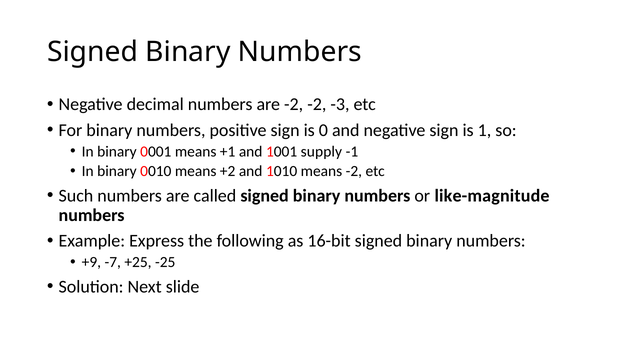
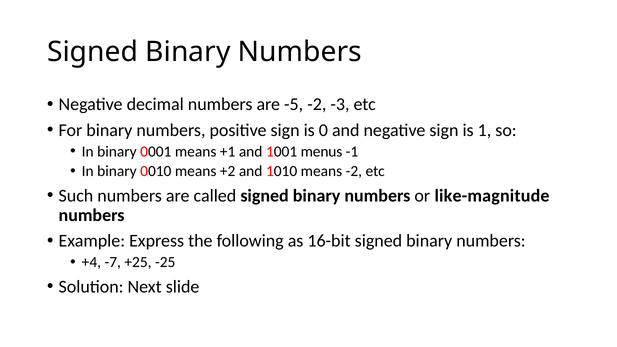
are -2: -2 -> -5 (294, 104)
supply: supply -> menus (322, 151)
+9: +9 -> +4 (91, 262)
